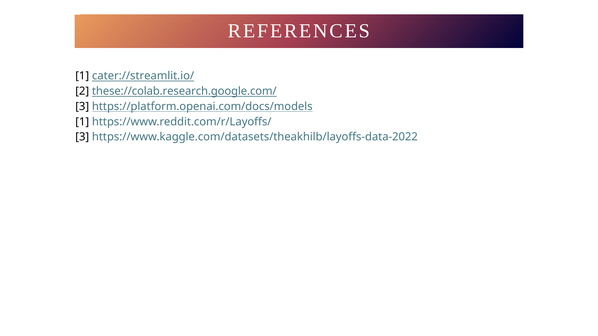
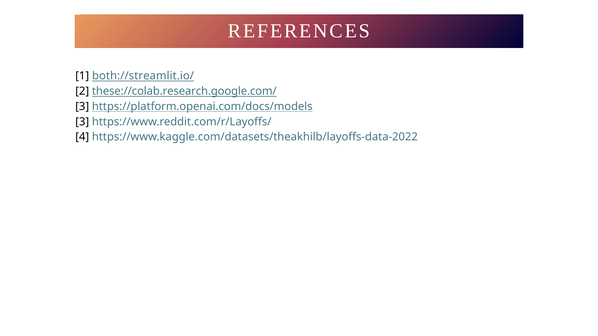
cater://streamlit.io/: cater://streamlit.io/ -> both://streamlit.io/ (143, 76)
1: 1 -> 3 (82, 122)
3: 3 -> 4 (82, 137)
